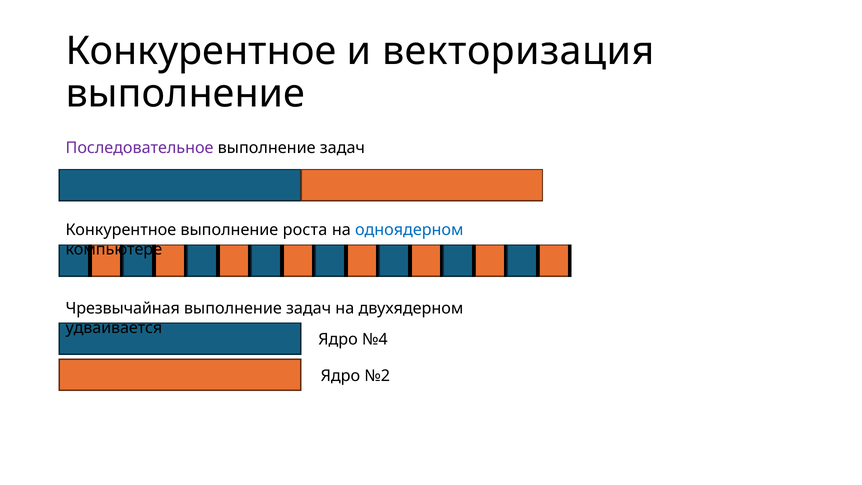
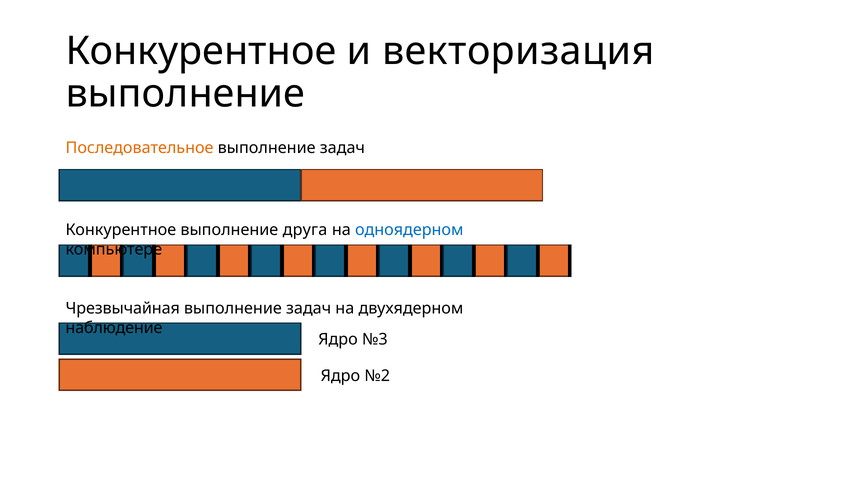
Последовательное colour: purple -> orange (140, 148)
роста: роста -> друга (305, 230)
удваивается: удваивается -> наблюдение (114, 328)
№4: №4 -> №3 (375, 340)
